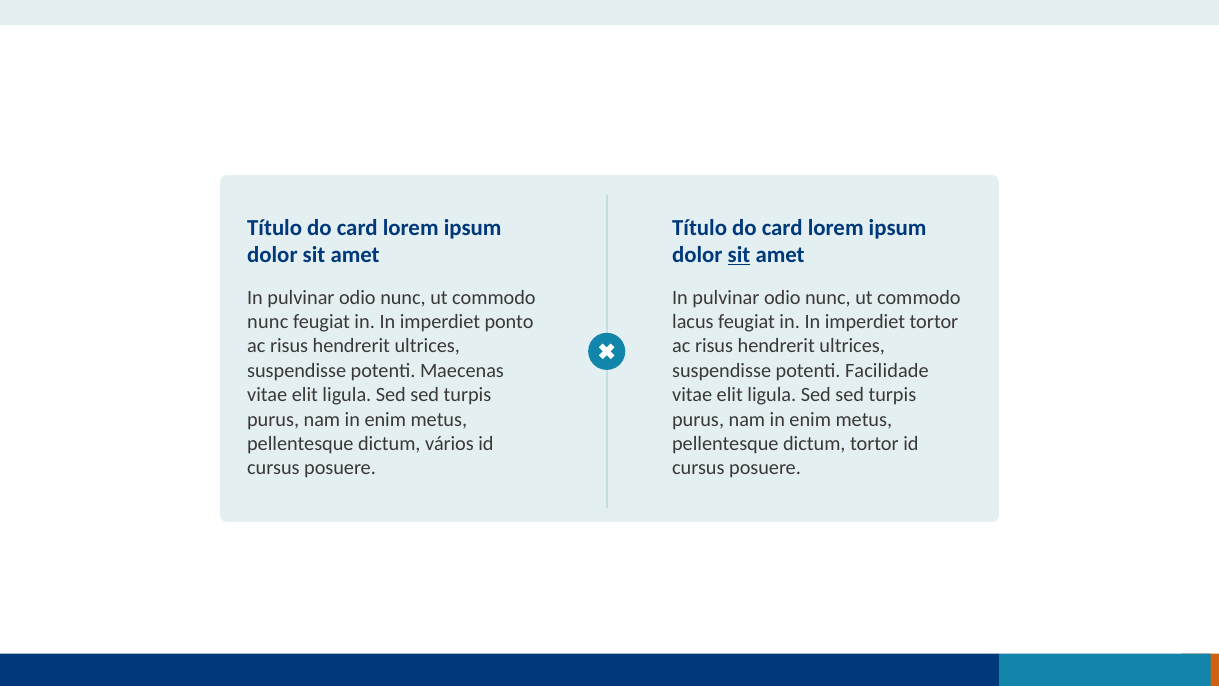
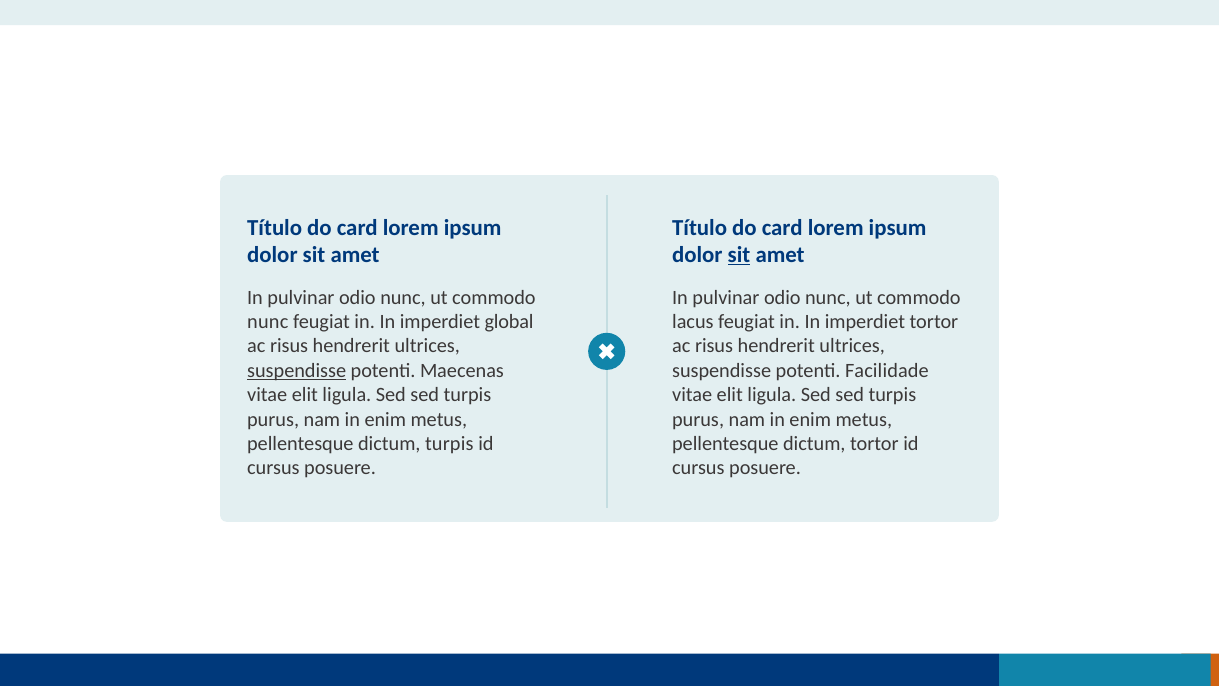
ponto: ponto -> global (509, 322)
suspendisse underline: none -> present (297, 370)
dictum vários: vários -> turpis (449, 444)
